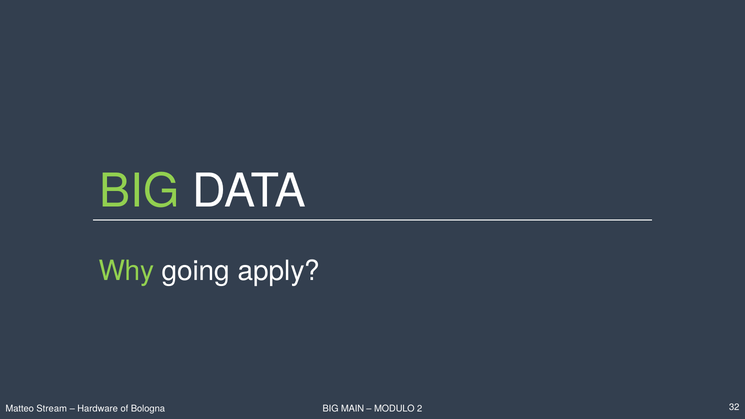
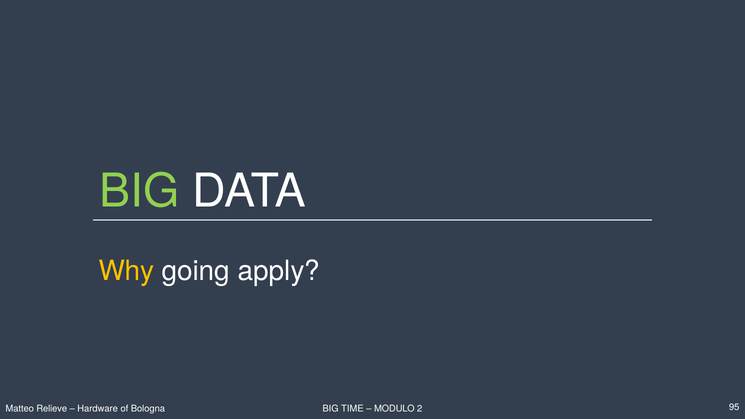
Why colour: light green -> yellow (126, 271)
Stream: Stream -> Relieve (52, 409)
MAIN: MAIN -> TIME (352, 409)
32: 32 -> 95 (734, 407)
